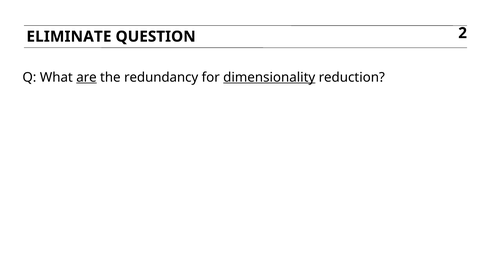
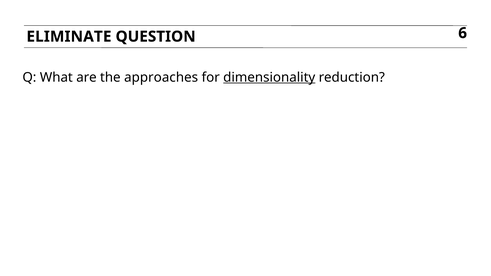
2: 2 -> 6 (463, 33)
are underline: present -> none (86, 77)
redundancy: redundancy -> approaches (161, 77)
